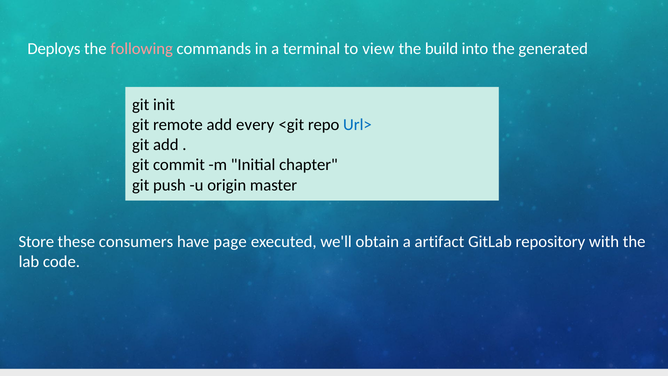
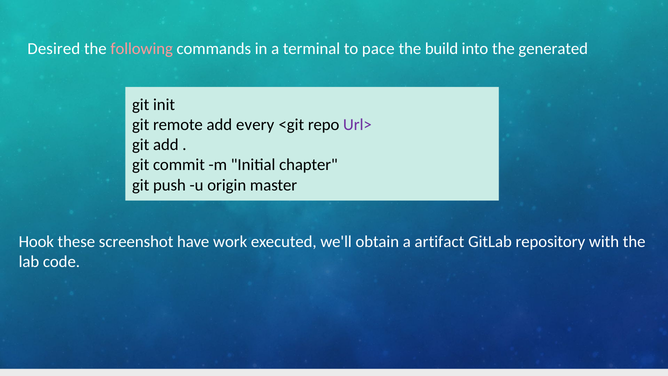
Deploys: Deploys -> Desired (54, 49)
view: view -> pace (378, 49)
Url> colour: blue -> purple (357, 125)
Store: Store -> Hook (36, 242)
consumers: consumers -> screenshot (136, 242)
page: page -> work (230, 242)
